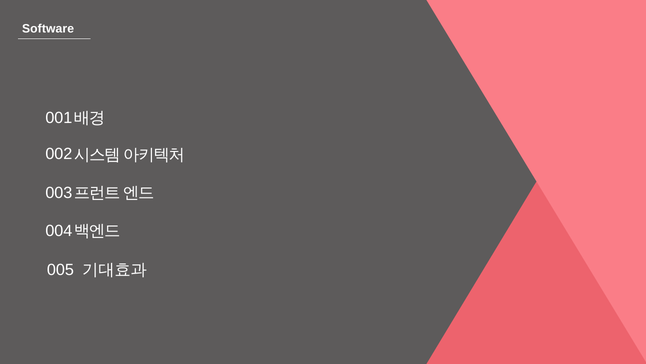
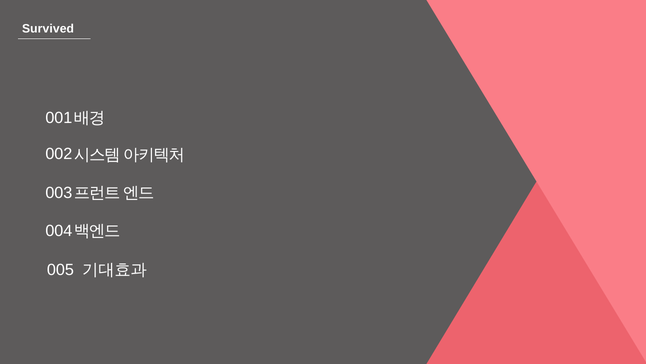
Software: Software -> Survived (48, 29)
